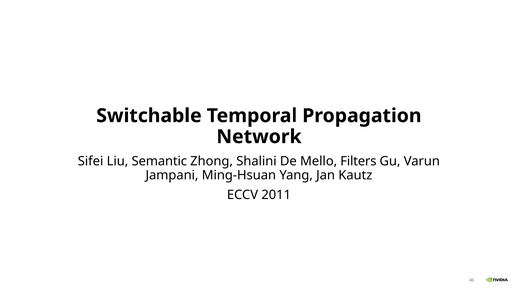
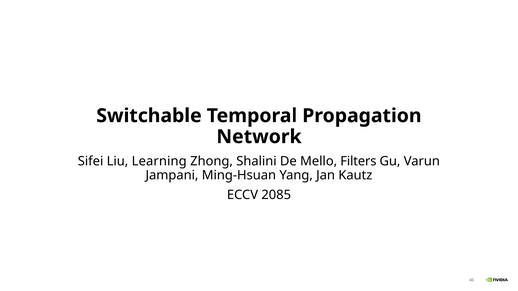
Semantic: Semantic -> Learning (159, 162)
2011: 2011 -> 2085 (276, 195)
